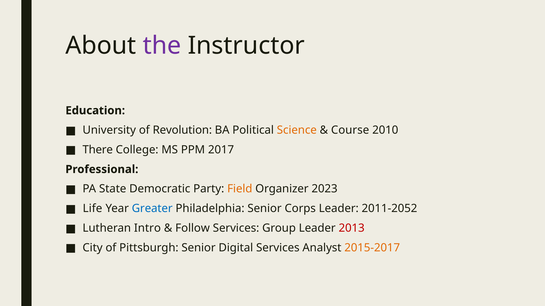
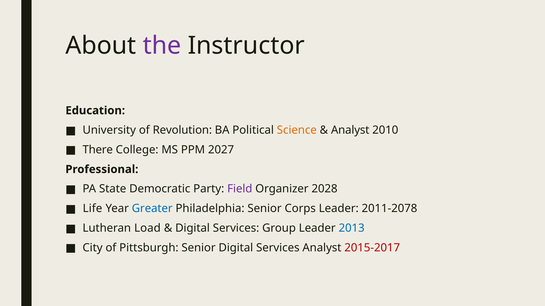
Course: Course -> Analyst (350, 130)
2017: 2017 -> 2027 (221, 150)
Field colour: orange -> purple (240, 189)
2023: 2023 -> 2028 (325, 189)
2011-2052: 2011-2052 -> 2011-2078 (389, 209)
Intro: Intro -> Load (147, 229)
Follow: Follow -> Digital (193, 229)
2013 colour: red -> blue (352, 229)
2015-2017 colour: orange -> red (372, 248)
